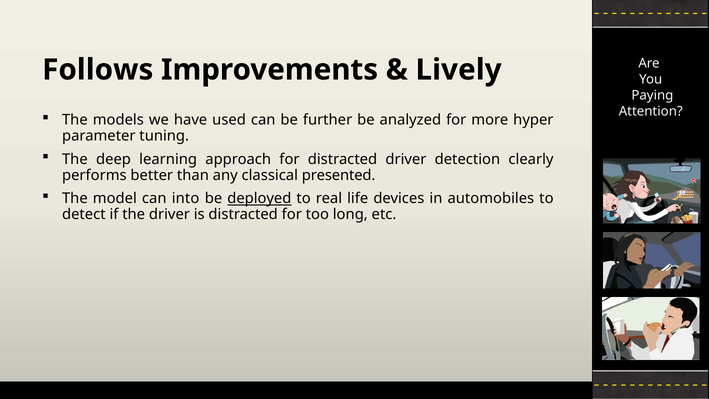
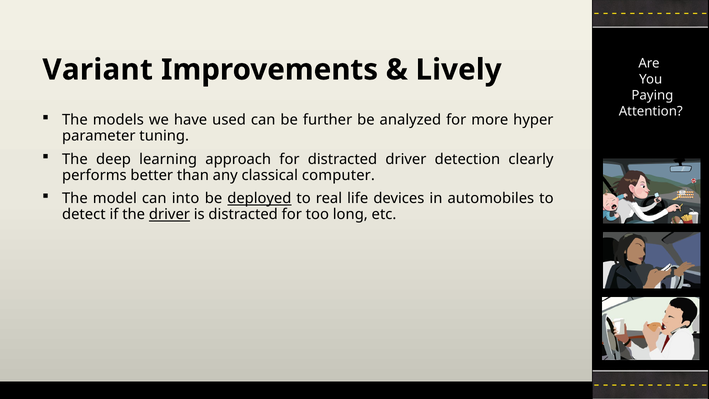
Follows: Follows -> Variant (98, 70)
presented: presented -> computer (338, 175)
driver underline: none -> present (169, 214)
